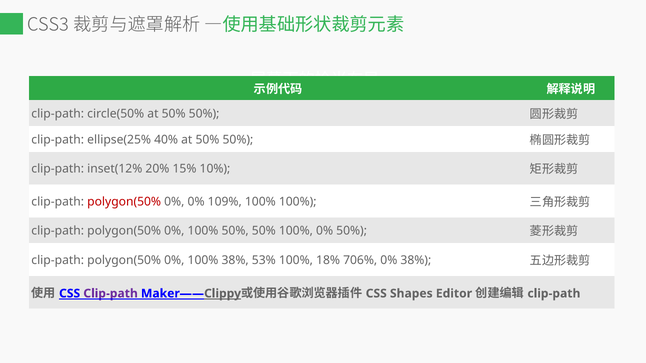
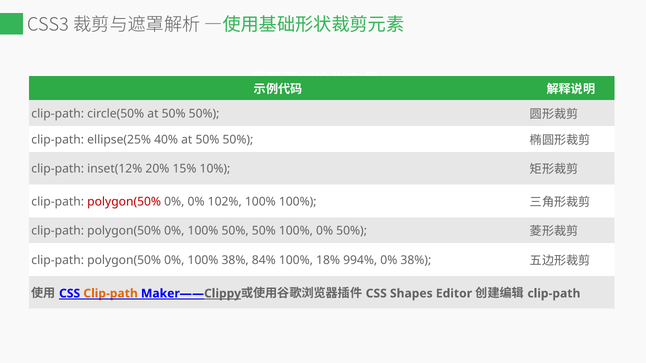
109%: 109% -> 102% (225, 202)
53%: 53% -> 84% (264, 260)
706%: 706% -> 994% (360, 260)
Clip-path colour: purple -> orange (111, 294)
